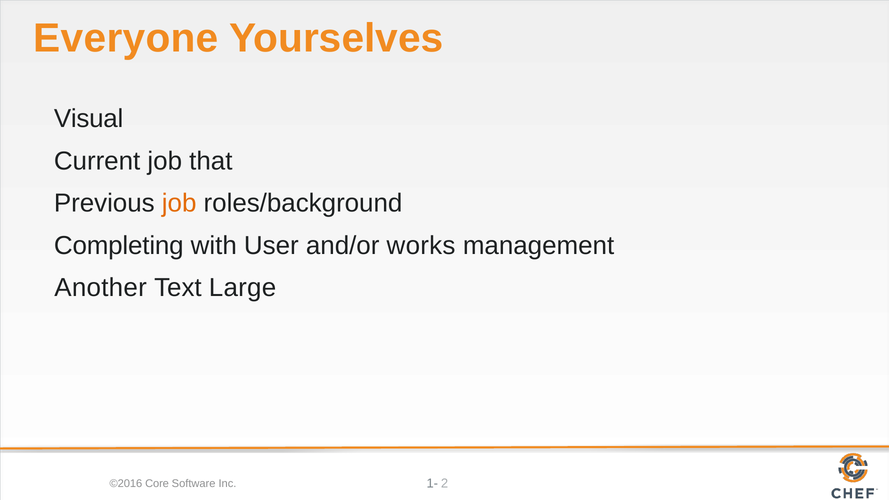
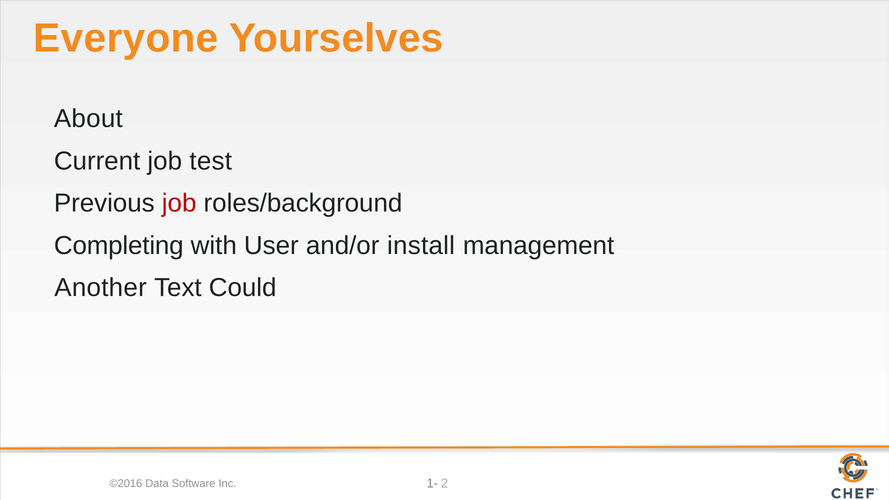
Visual: Visual -> About (88, 119)
that: that -> test (211, 161)
job colour: orange -> red (179, 203)
works: works -> install (421, 246)
Large: Large -> Could (243, 288)
Core: Core -> Data (157, 484)
